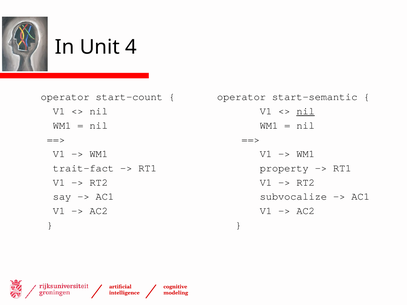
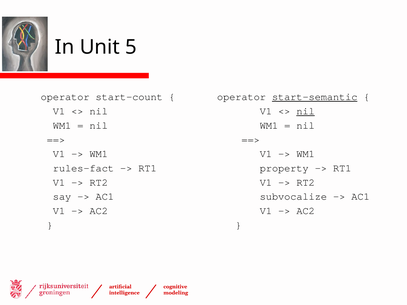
4: 4 -> 5 (131, 47)
start-semantic underline: none -> present (315, 97)
trait-fact: trait-fact -> rules-fact (83, 168)
